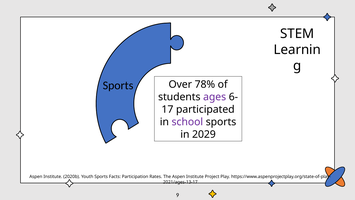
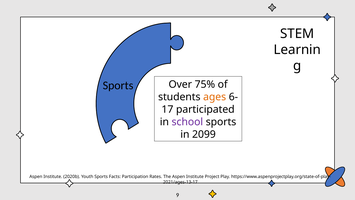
78%: 78% -> 75% (205, 84)
ages colour: purple -> orange (215, 97)
2029: 2029 -> 2099 (204, 134)
